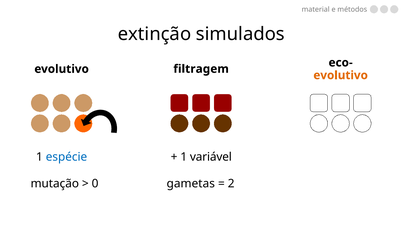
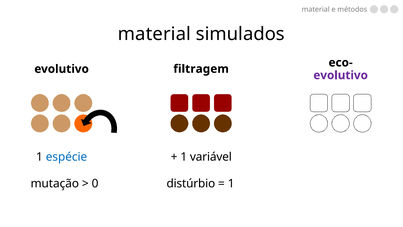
extinção: extinção -> material (154, 34)
evolutivo colour: orange -> purple (341, 75)
gametas: gametas -> distúrbio (191, 183)
2: 2 -> 1 (231, 183)
